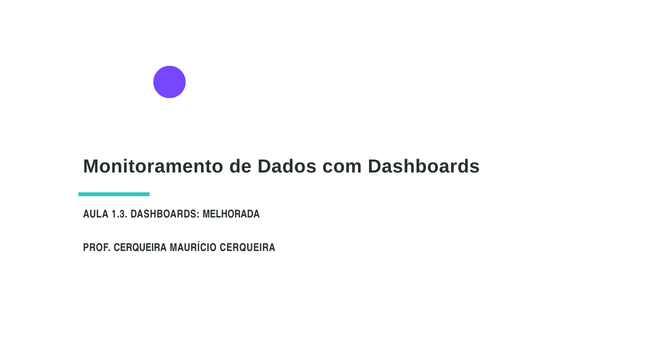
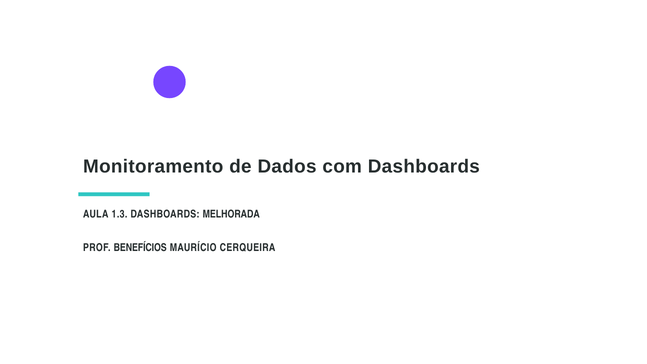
PROF CERQUEIRA: CERQUEIRA -> BENEFÍCIOS (140, 248)
